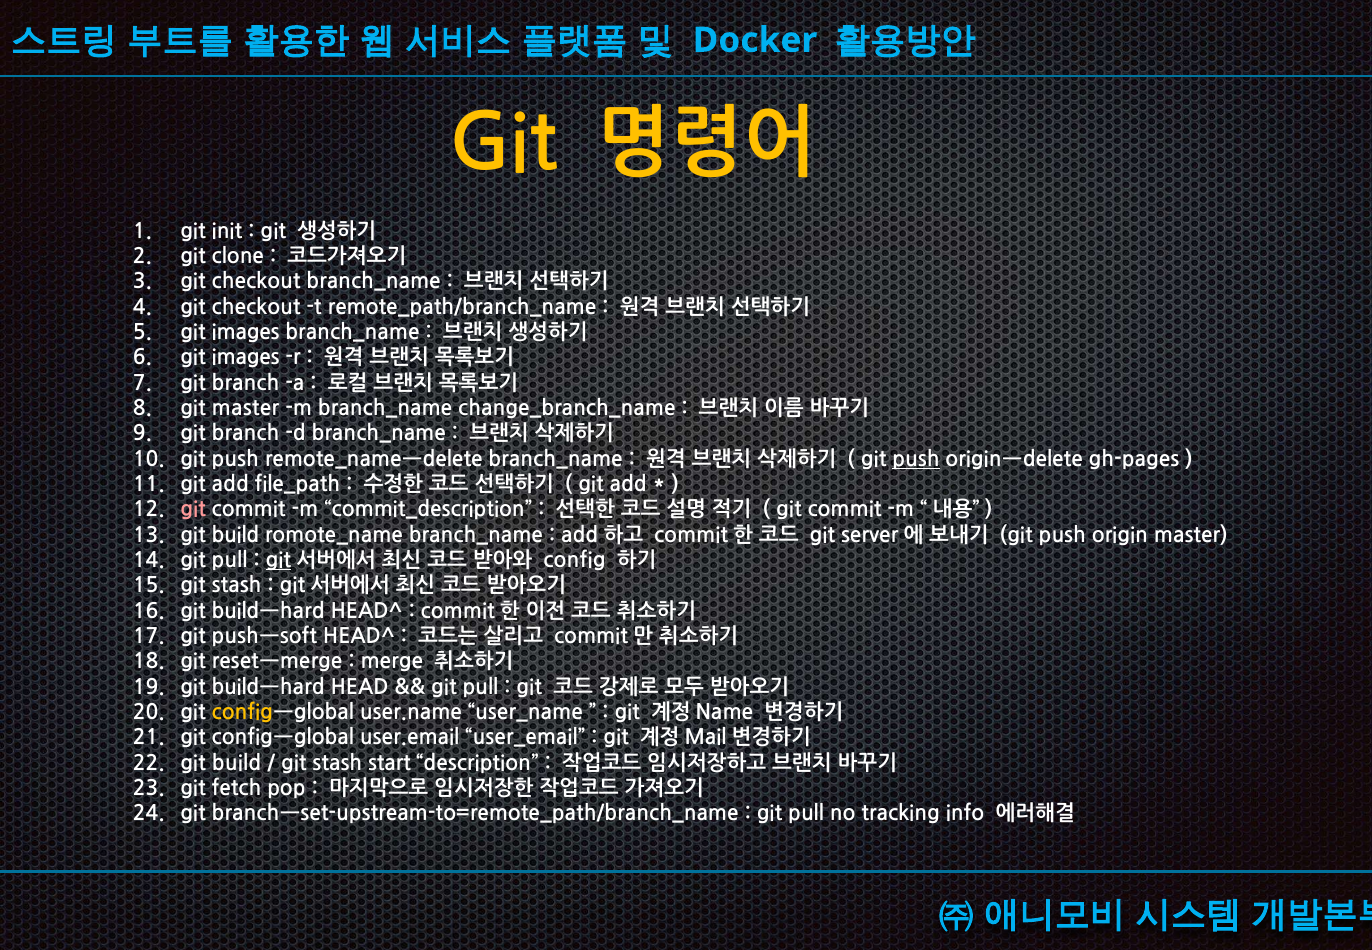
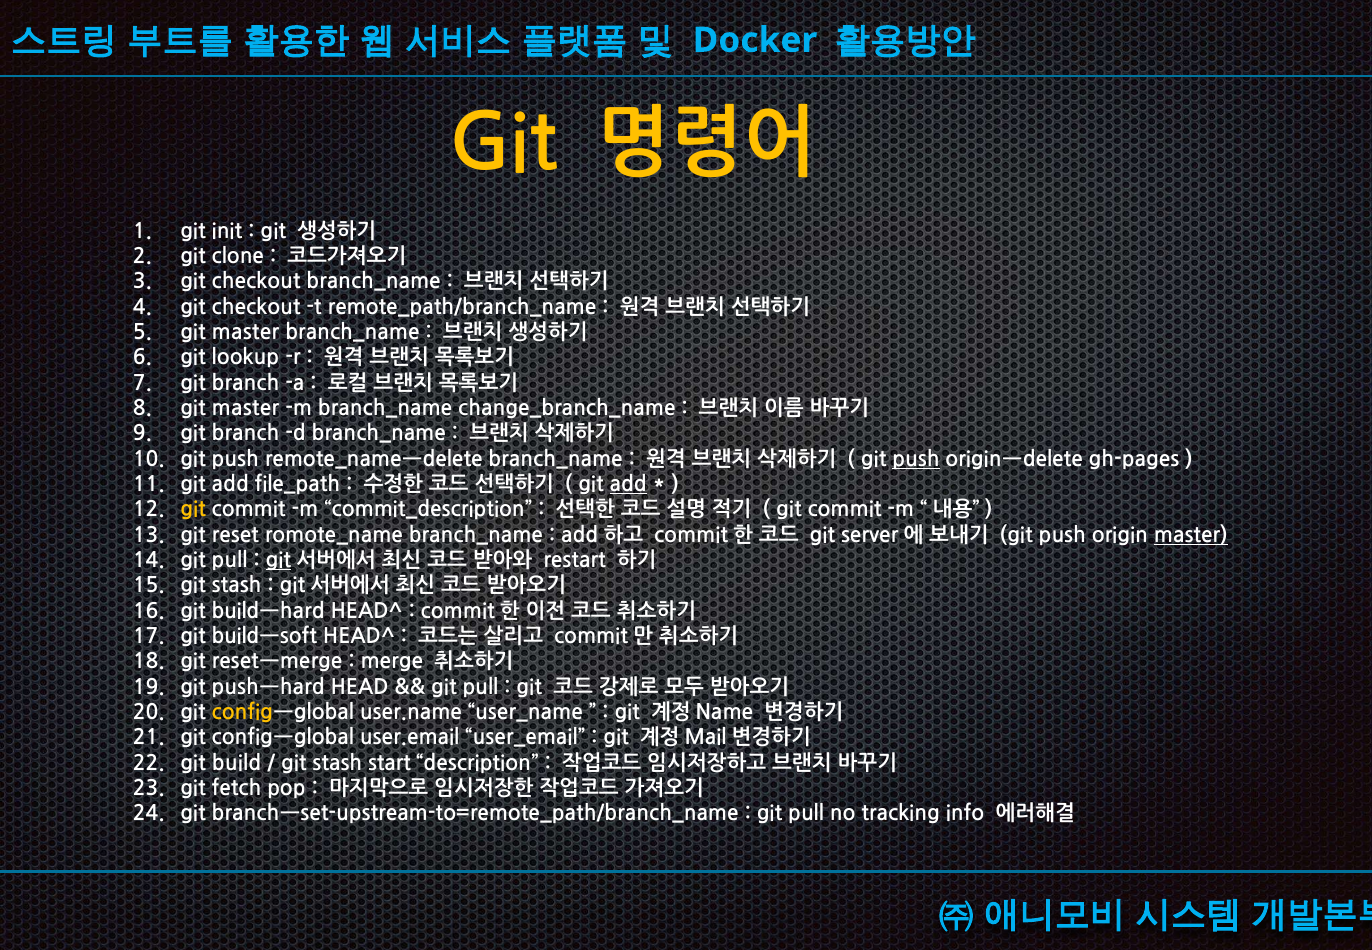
images: images -> master (245, 333)
images: images -> lookup (245, 358)
add underline: none -> present (628, 485)
git colour: pink -> yellow (193, 510)
build: build -> reset (235, 535)
master underline: none -> present (1191, 535)
config: config -> restart (575, 561)
push: push -> build (235, 637)
build: build -> push (235, 687)
